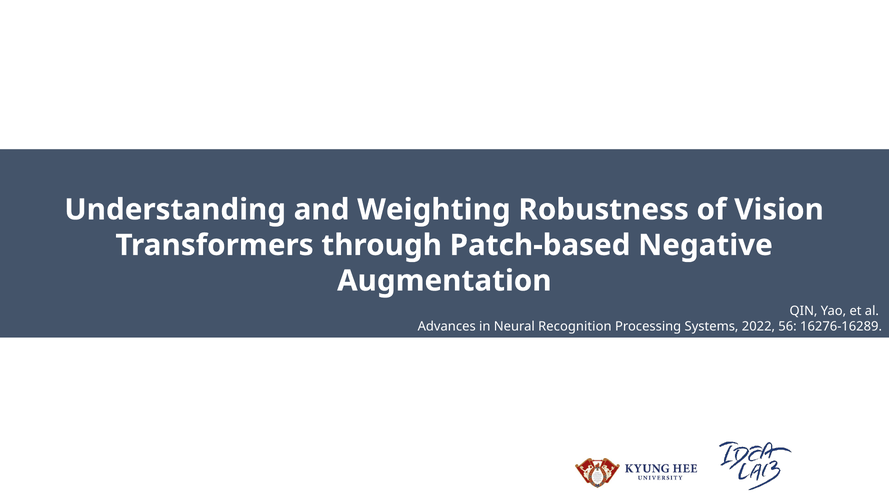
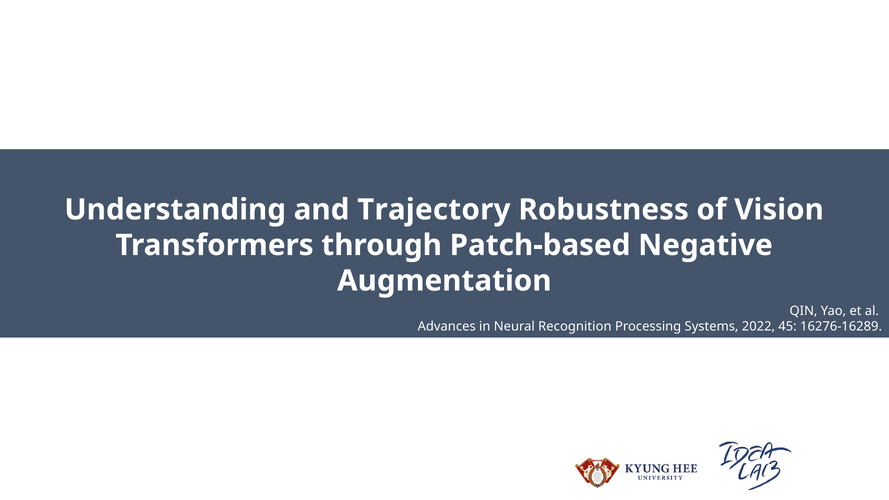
Weighting: Weighting -> Trajectory (434, 210)
56: 56 -> 45 (788, 327)
